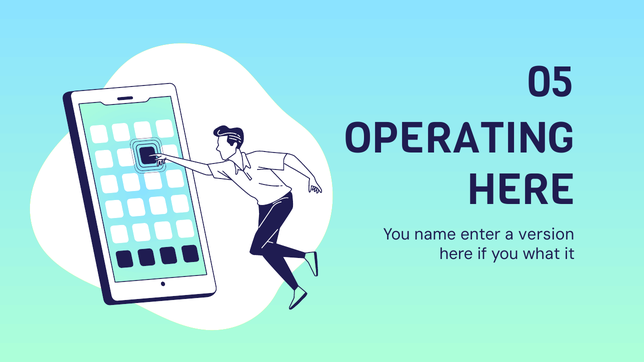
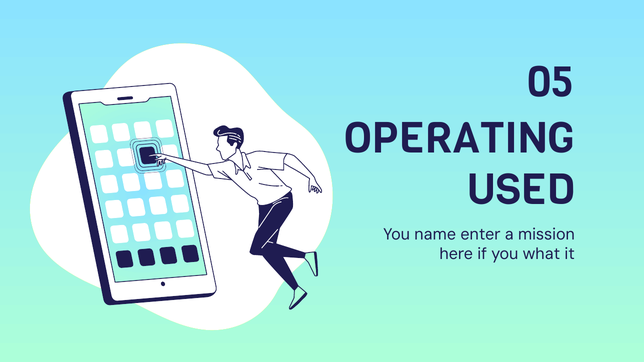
HERE: HERE -> USED (521, 190)
version: version -> mission (546, 235)
